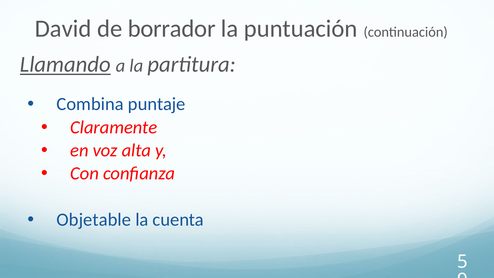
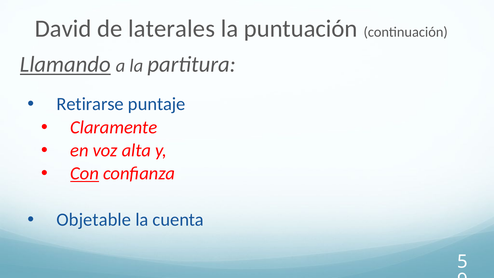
borrador: borrador -> laterales (172, 29)
Combina: Combina -> Retirarse (90, 104)
Con underline: none -> present (85, 173)
